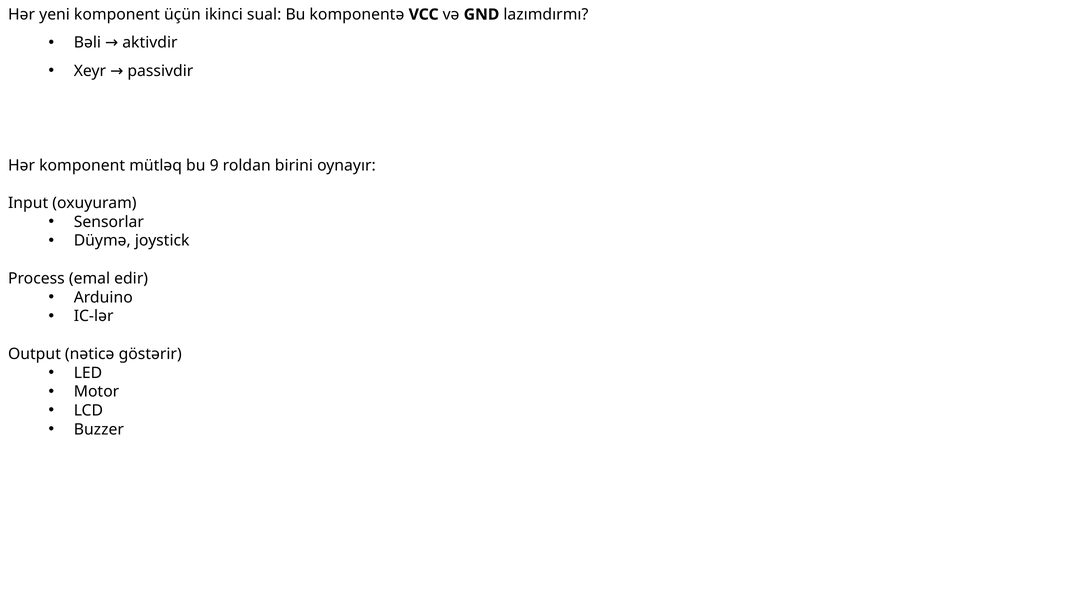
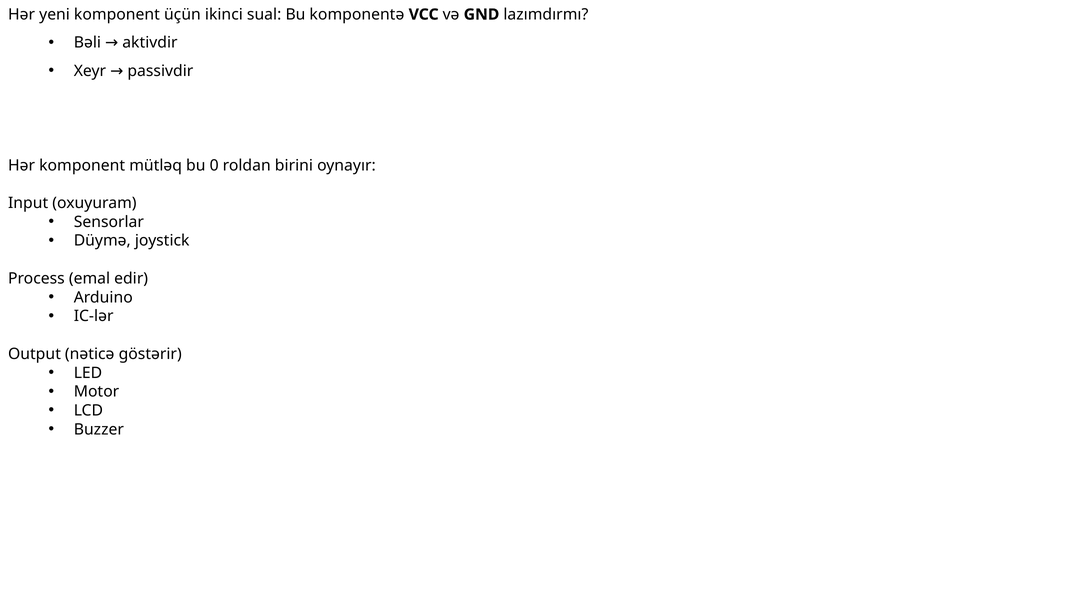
9: 9 -> 0 (214, 165)
